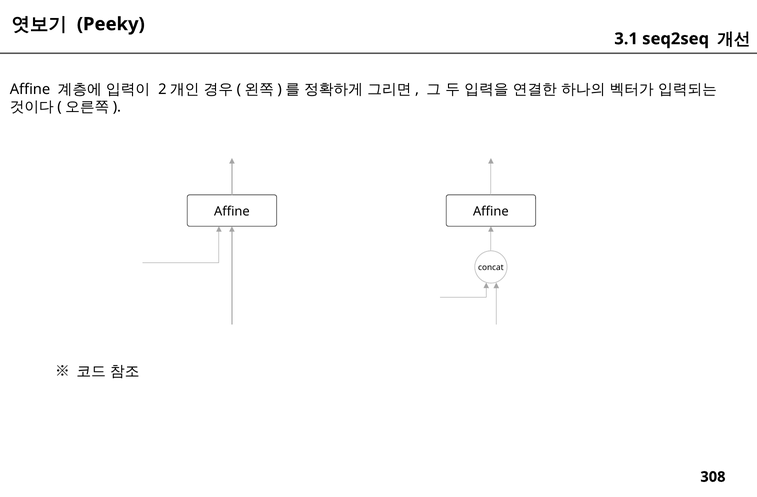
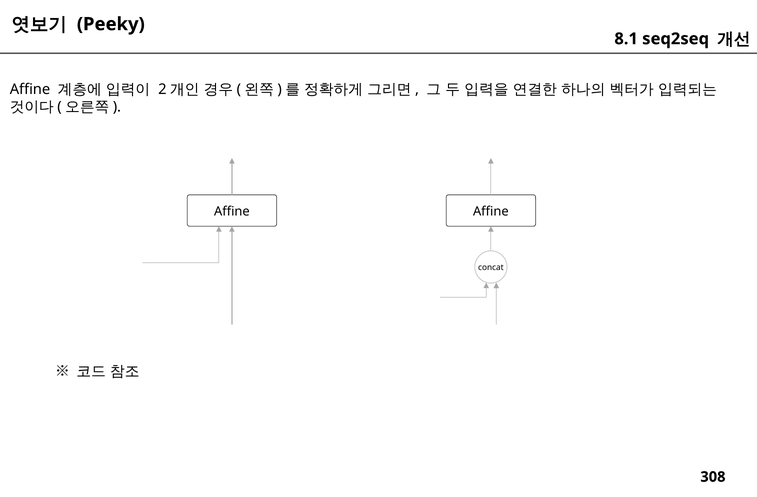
3.1: 3.1 -> 8.1 (626, 39)
